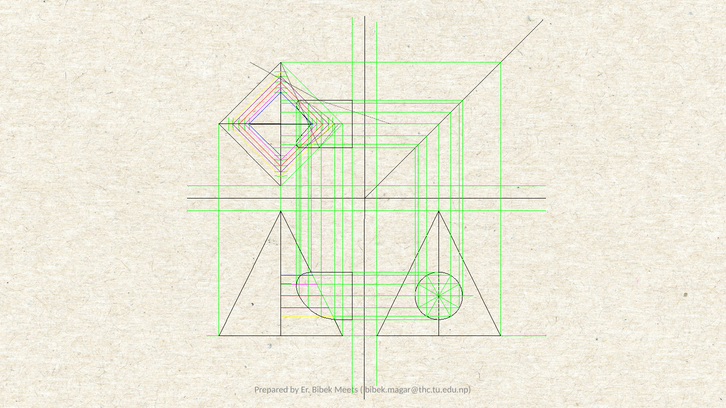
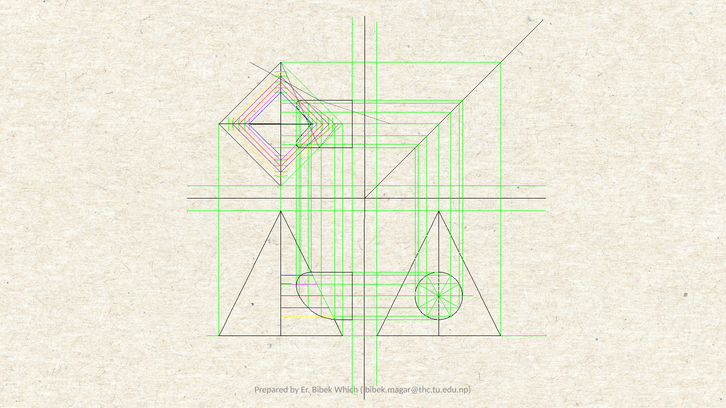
Meets: Meets -> Which (346, 390)
